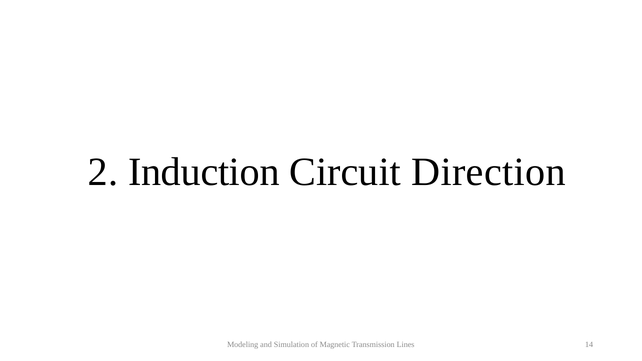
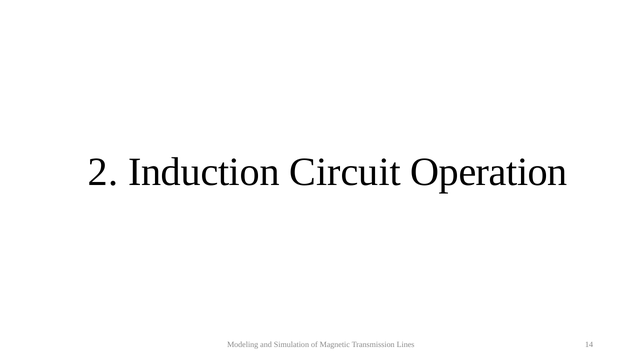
Direction: Direction -> Operation (489, 172)
